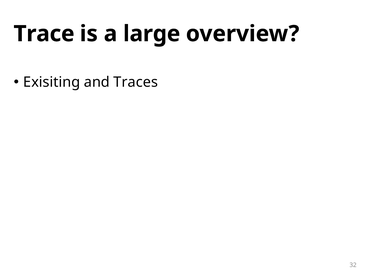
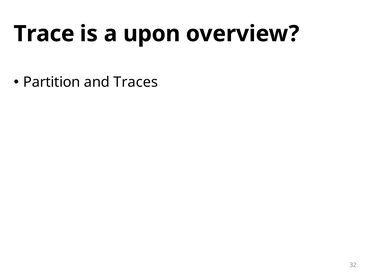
large: large -> upon (152, 34)
Exisiting: Exisiting -> Partition (52, 82)
